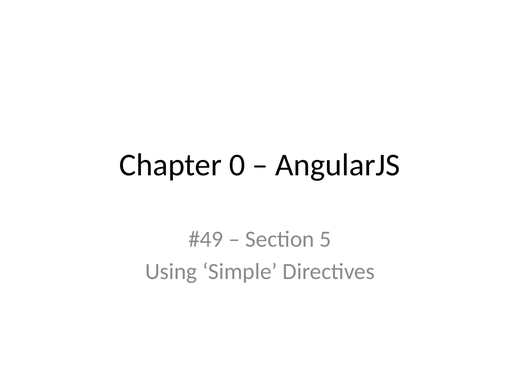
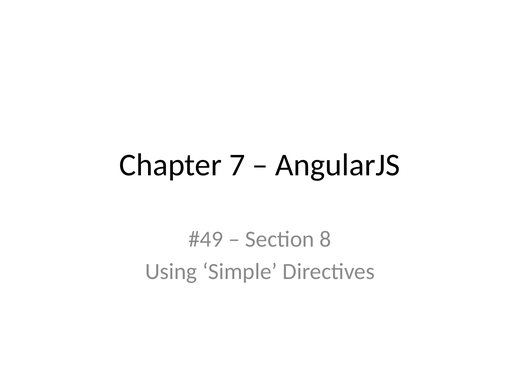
0: 0 -> 7 (237, 165)
5: 5 -> 8 (325, 239)
